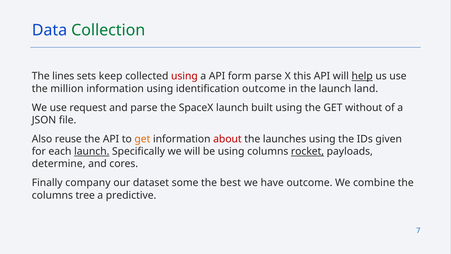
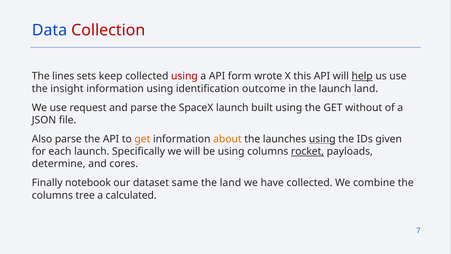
Collection colour: green -> red (108, 30)
form parse: parse -> wrote (268, 76)
million: million -> insight (67, 89)
Also reuse: reuse -> parse (68, 139)
about colour: red -> orange (227, 139)
using underline: none -> present (322, 139)
launch underline: present -> none (92, 151)
company: company -> notebook (88, 183)
some: some -> same (185, 183)
the best: best -> land (230, 183)
have outcome: outcome -> collected (310, 183)
predictive: predictive -> calculated (131, 195)
